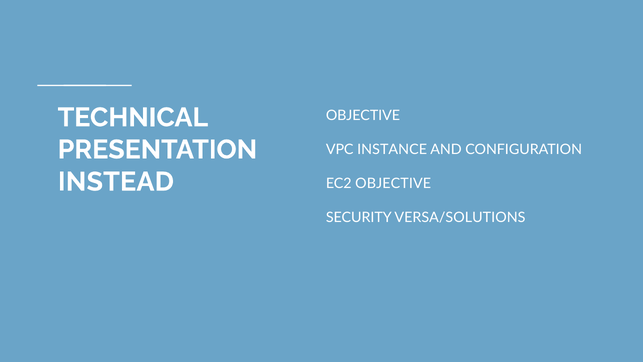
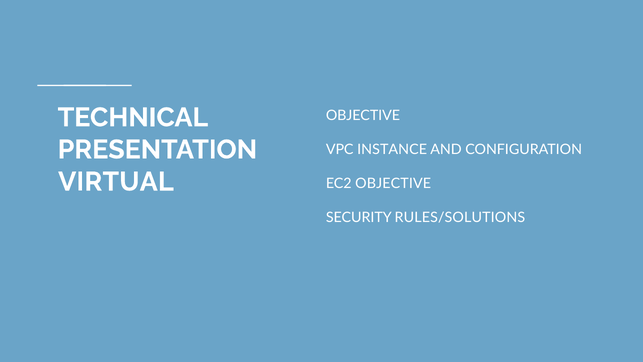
INSTEAD: INSTEAD -> VIRTUAL (116, 182)
VERSA/SOLUTIONS: VERSA/SOLUTIONS -> RULES/SOLUTIONS (460, 217)
